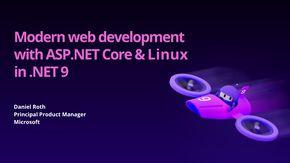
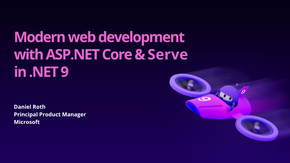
Linux: Linux -> Serve (168, 55)
